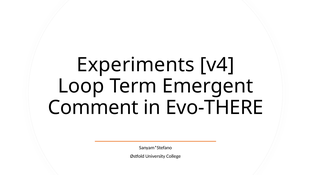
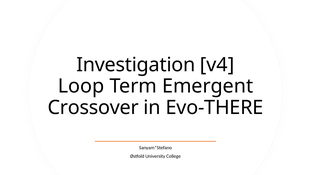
Experiments: Experiments -> Investigation (136, 65)
Comment: Comment -> Crossover (93, 107)
